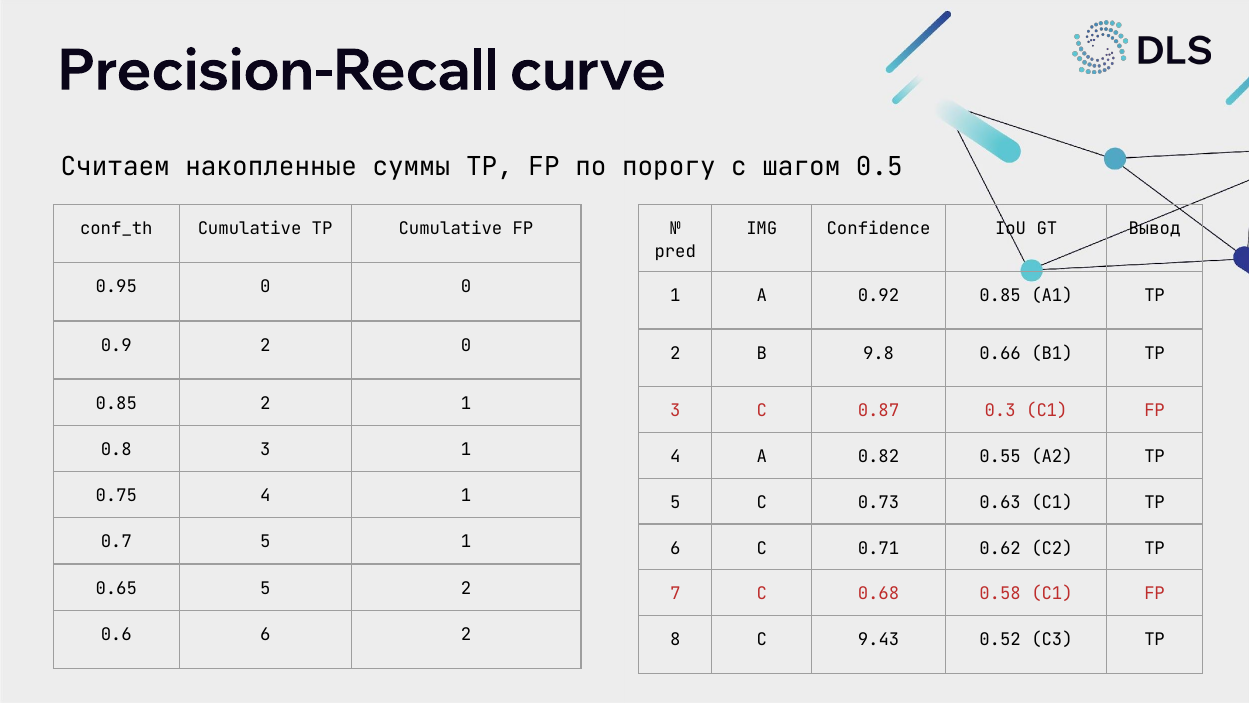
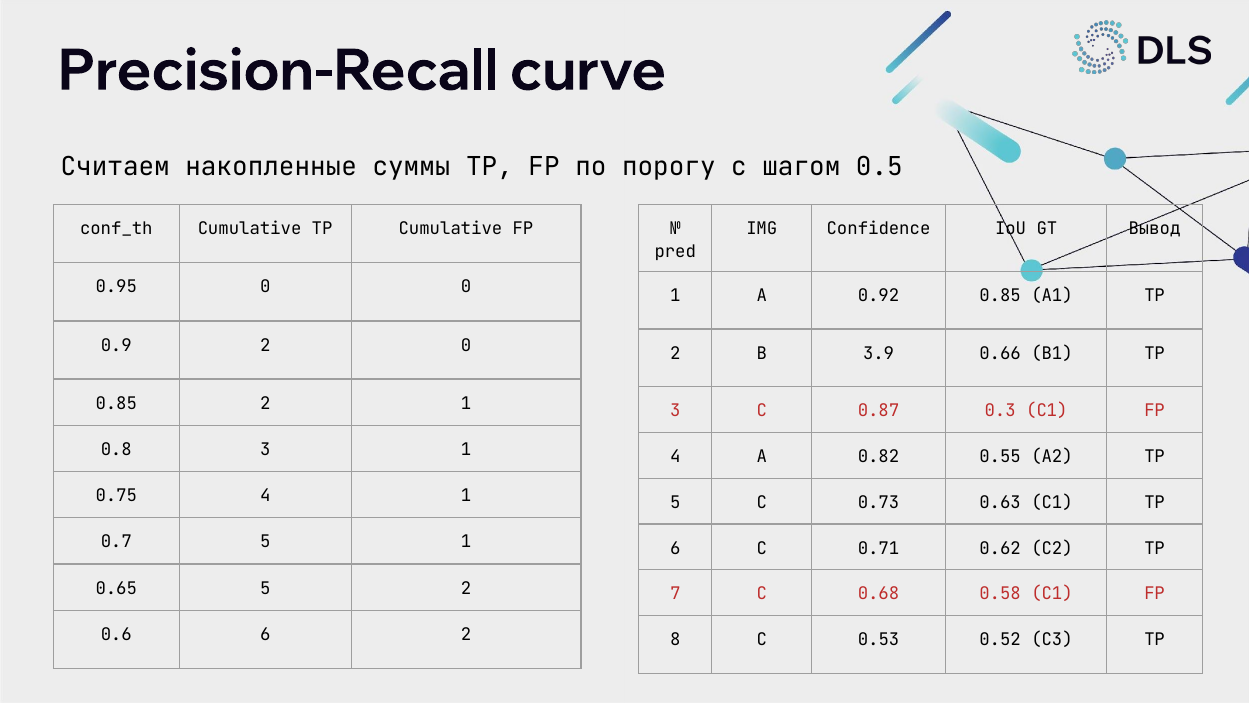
9.8: 9.8 -> 3.9 (879, 353)
9.43: 9.43 -> 0.53 (879, 640)
